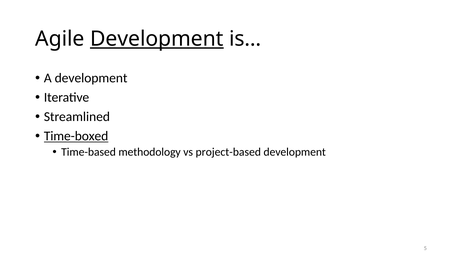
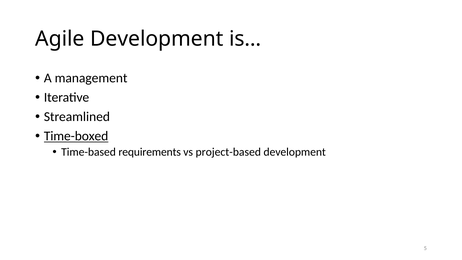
Development underline: present -> none (157, 39)
A development: development -> management (91, 78)
methodology: methodology -> requirements (150, 152)
